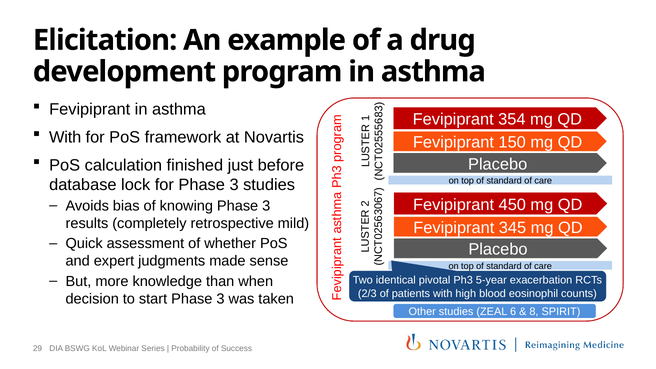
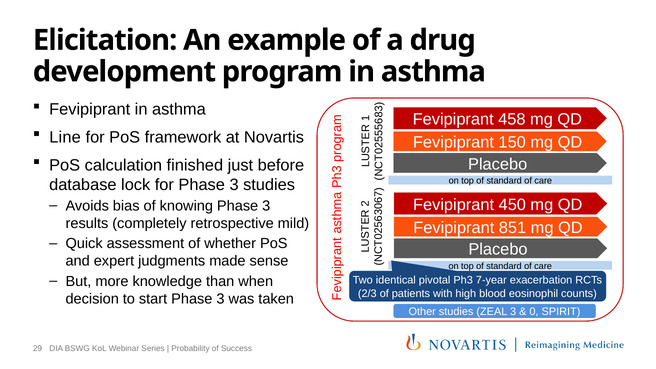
354: 354 -> 458 (512, 119)
With: With -> Line (65, 137)
345: 345 -> 851 (513, 228)
5-year: 5-year -> 7-year (491, 280)
ZEAL 6: 6 -> 3 (513, 312)
8: 8 -> 0 (534, 312)
